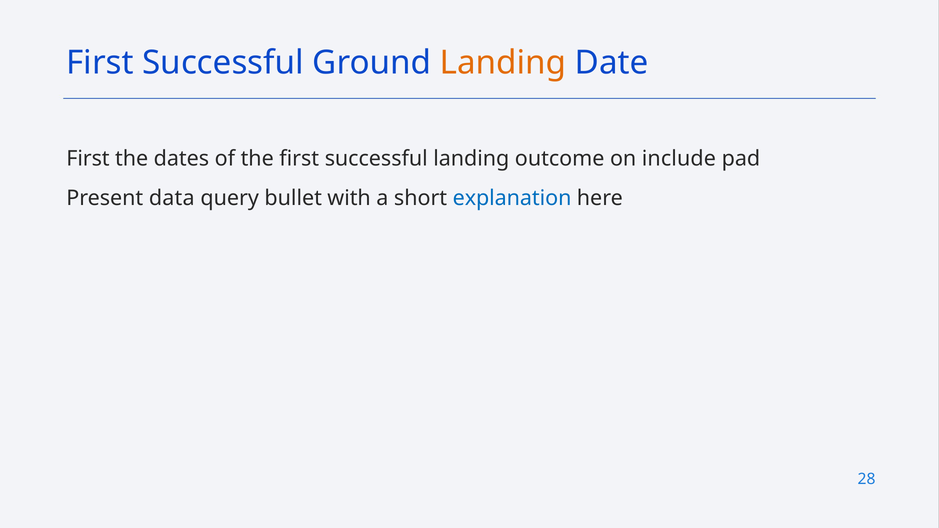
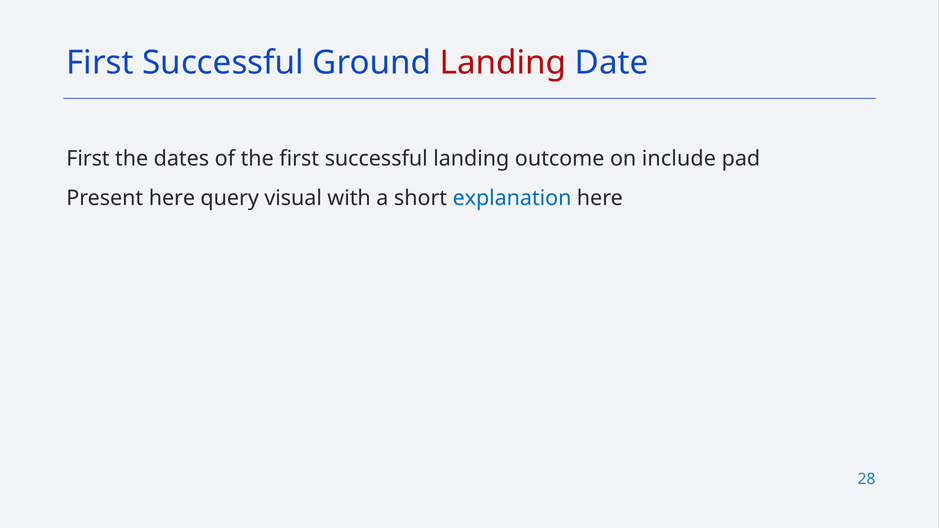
Landing colour: orange -> red (503, 63)
Present data: data -> here (172, 198)
bullet: bullet -> visual (293, 198)
